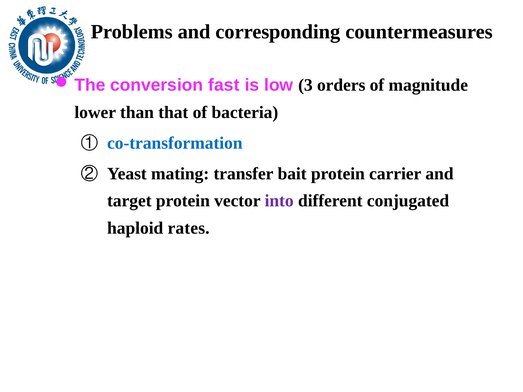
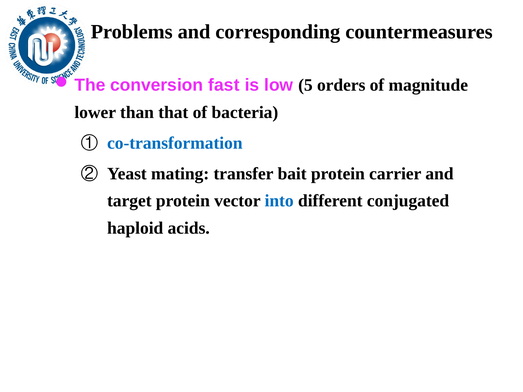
3: 3 -> 5 (305, 85)
into colour: purple -> blue (279, 201)
rates: rates -> acids (189, 228)
